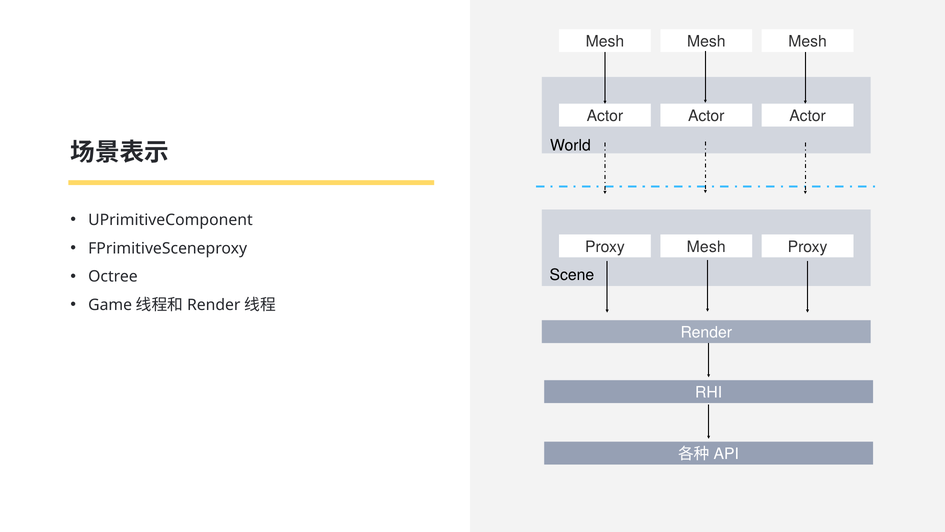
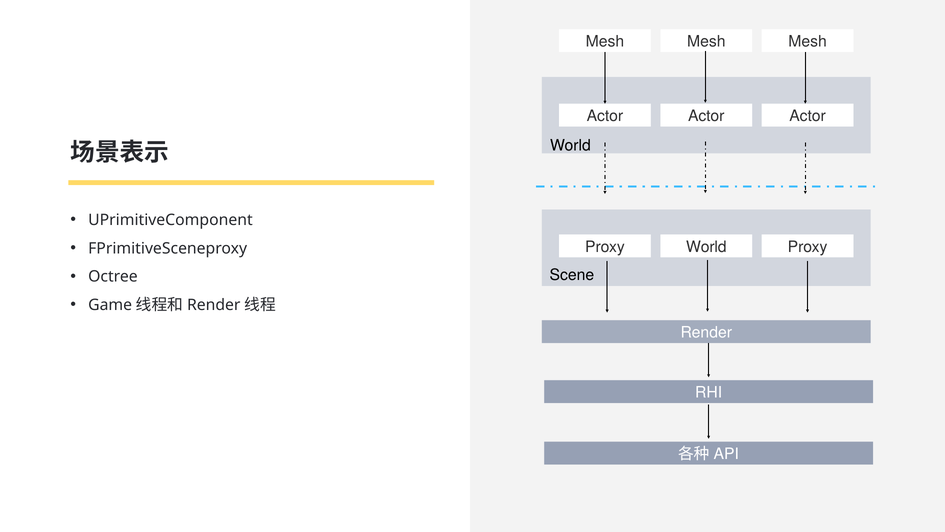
Proxy Mesh: Mesh -> World (706, 247)
